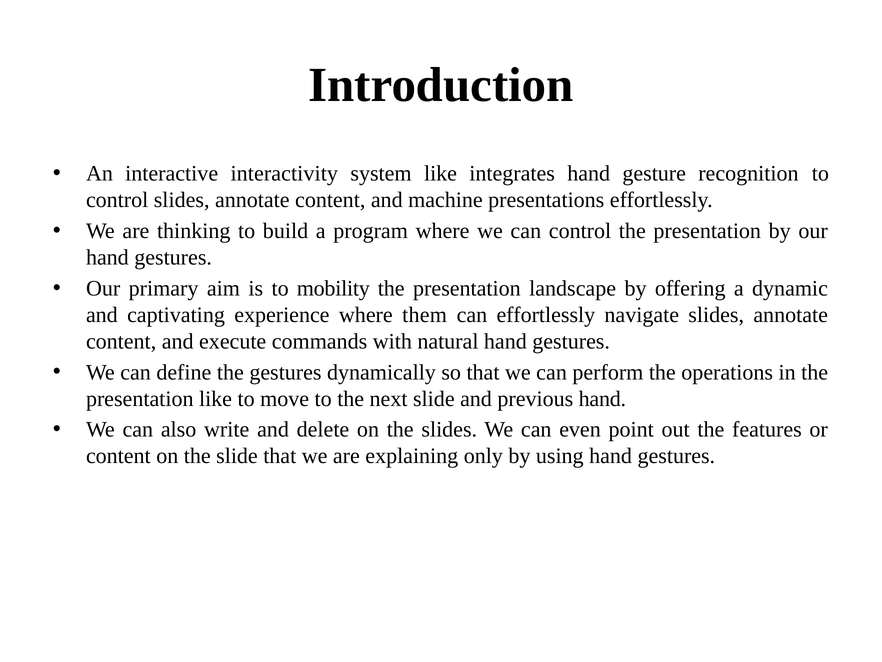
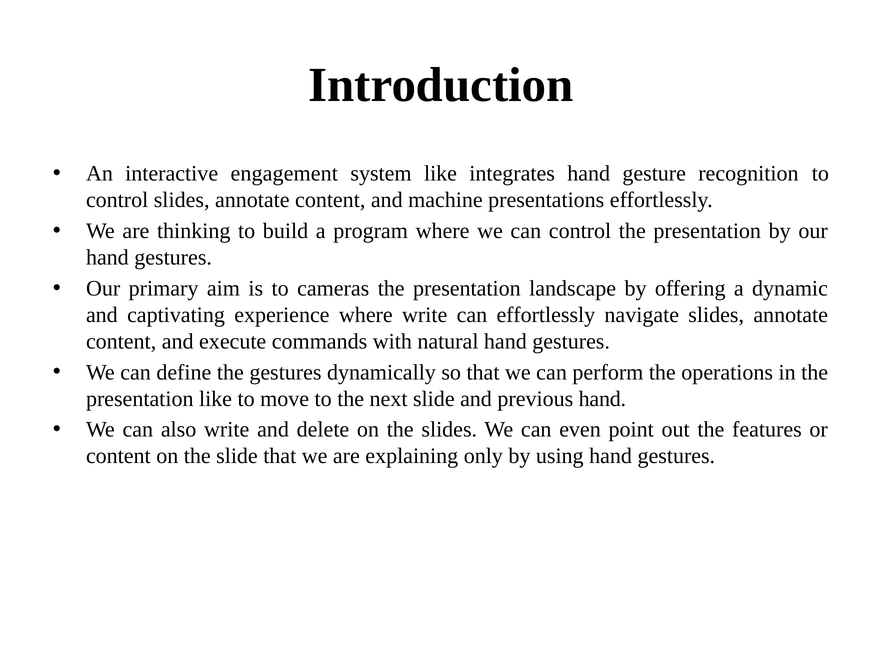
interactivity: interactivity -> engagement (284, 174)
mobility: mobility -> cameras (333, 288)
where them: them -> write (425, 315)
